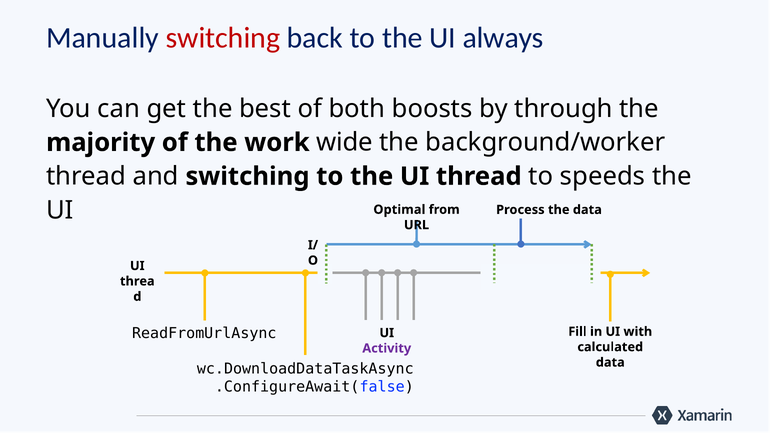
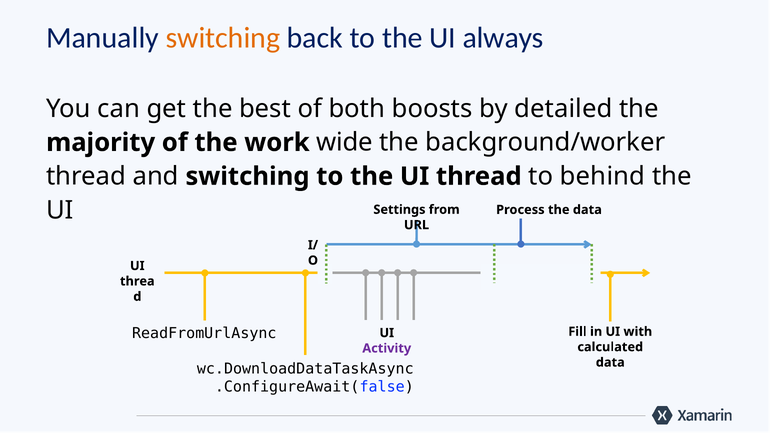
switching colour: red -> orange (223, 38)
through: through -> detailed (563, 109)
speeds: speeds -> behind (602, 176)
Optimal: Optimal -> Settings (399, 210)
